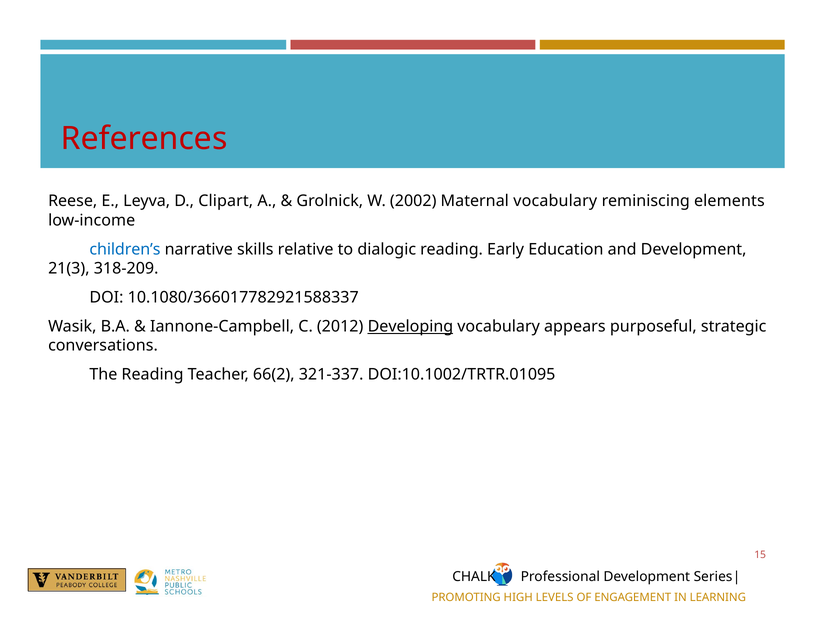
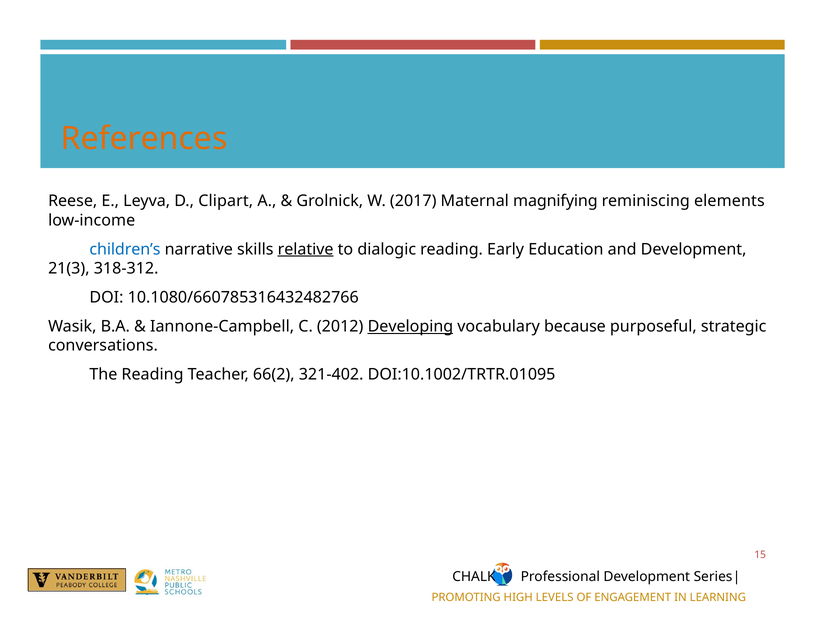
References colour: red -> orange (144, 139)
2002: 2002 -> 2017 (413, 201)
Maternal vocabulary: vocabulary -> magnifying (555, 201)
relative underline: none -> present (306, 249)
318-209: 318-209 -> 318-312 (126, 268)
10.1080/366017782921588337: 10.1080/366017782921588337 -> 10.1080/660785316432482766 (243, 297)
appears: appears -> because (575, 326)
321-337: 321-337 -> 321-402 (331, 374)
